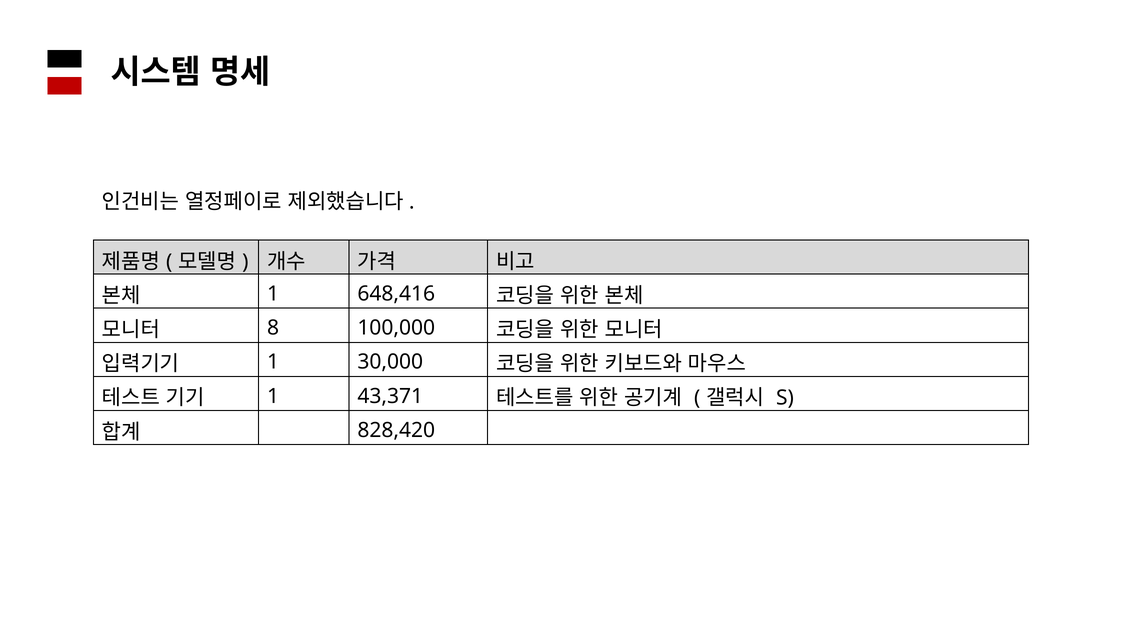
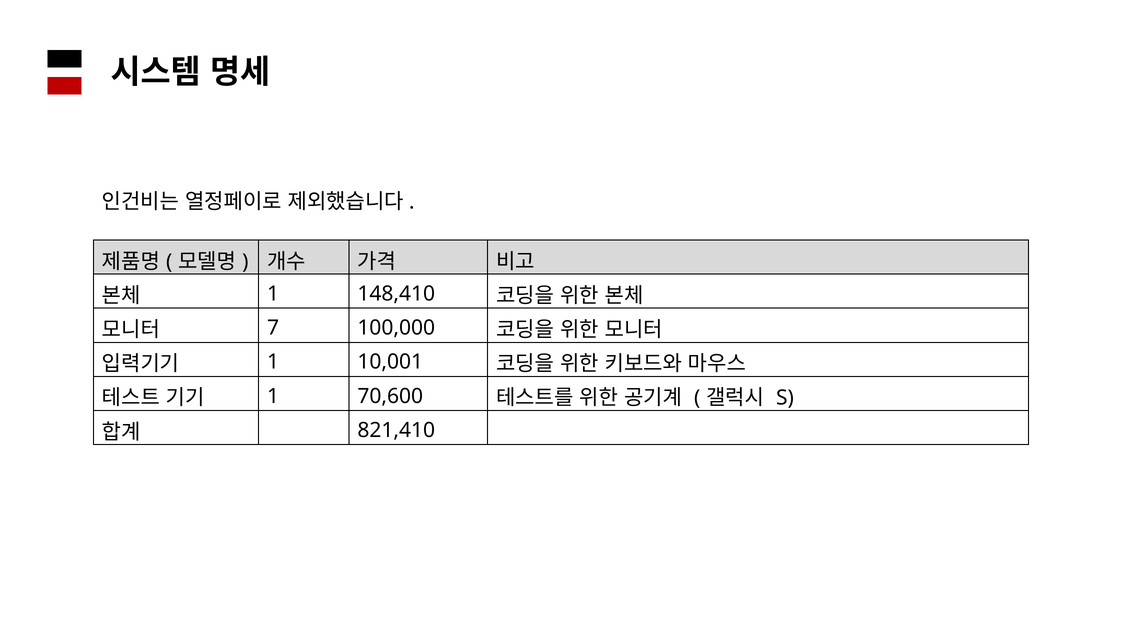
648,416: 648,416 -> 148,410 (396, 294)
8: 8 -> 7 (273, 328)
30,000: 30,000 -> 10,001 (390, 362)
43,371: 43,371 -> 70,600 (390, 396)
828,420: 828,420 -> 821,410 (396, 430)
